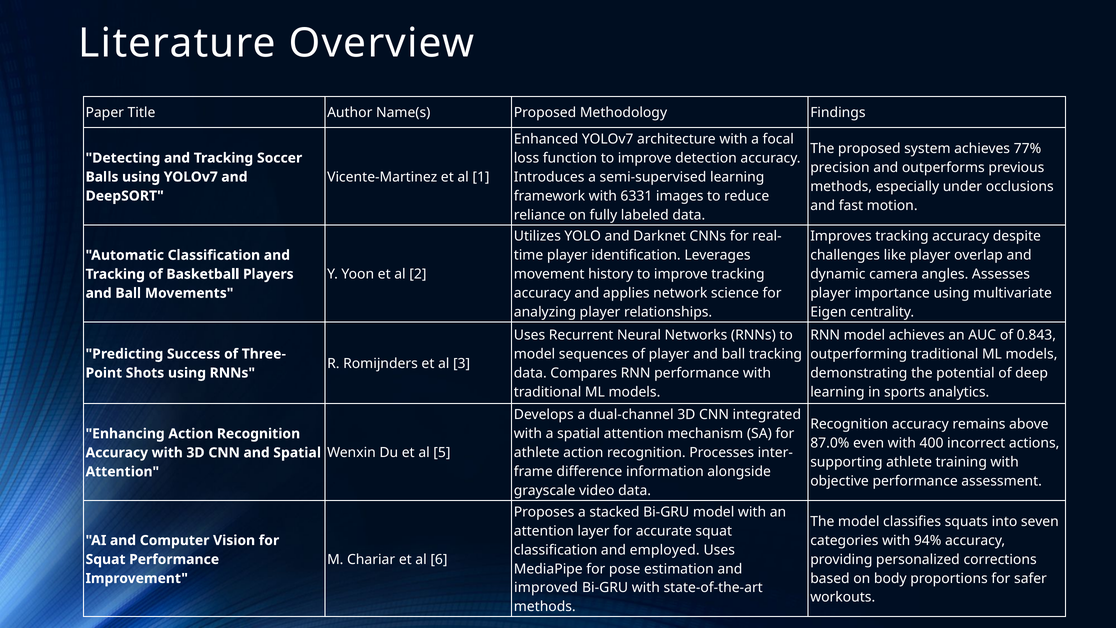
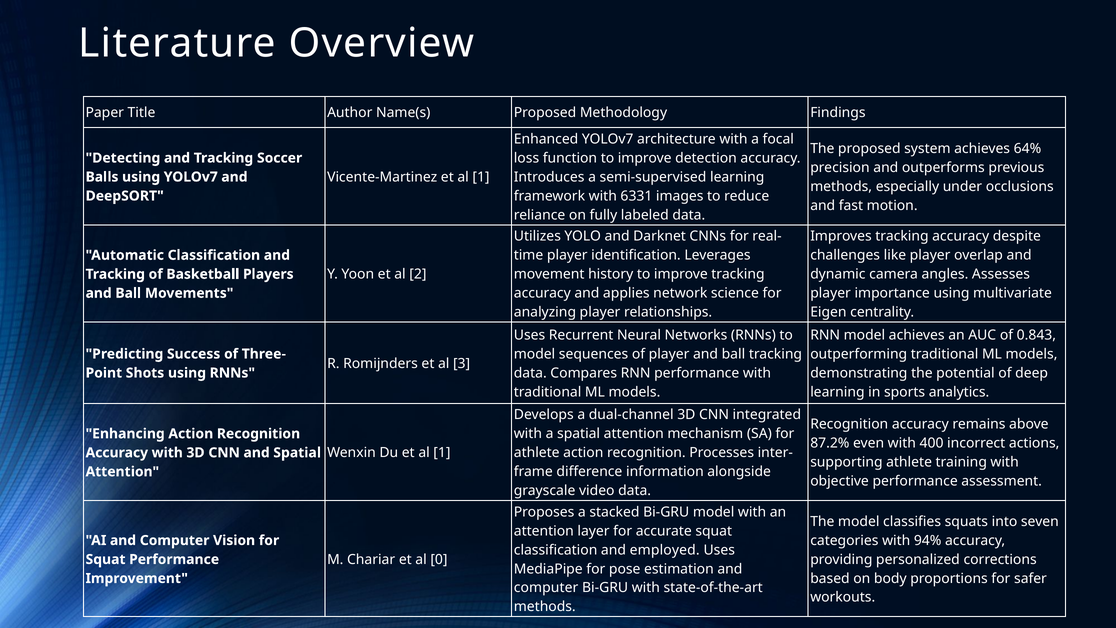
77%: 77% -> 64% (1027, 148)
87.0%: 87.0% -> 87.2% (830, 443)
Du et al 5: 5 -> 1 (442, 453)
6: 6 -> 0 (439, 559)
improved: improved -> computer (546, 588)
